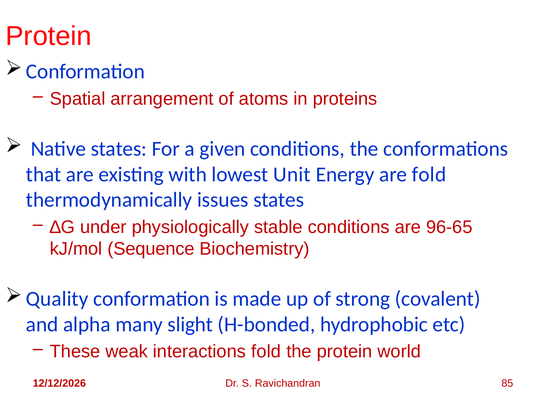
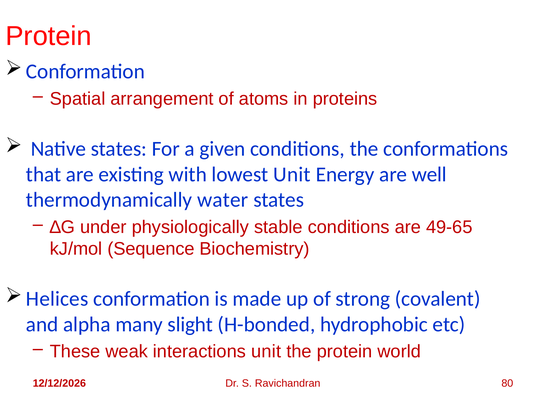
are fold: fold -> well (429, 174)
issues: issues -> water (223, 200)
96-65: 96-65 -> 49-65 (449, 227)
Quality: Quality -> Helices (57, 299)
interactions fold: fold -> unit (266, 351)
85: 85 -> 80 (507, 383)
